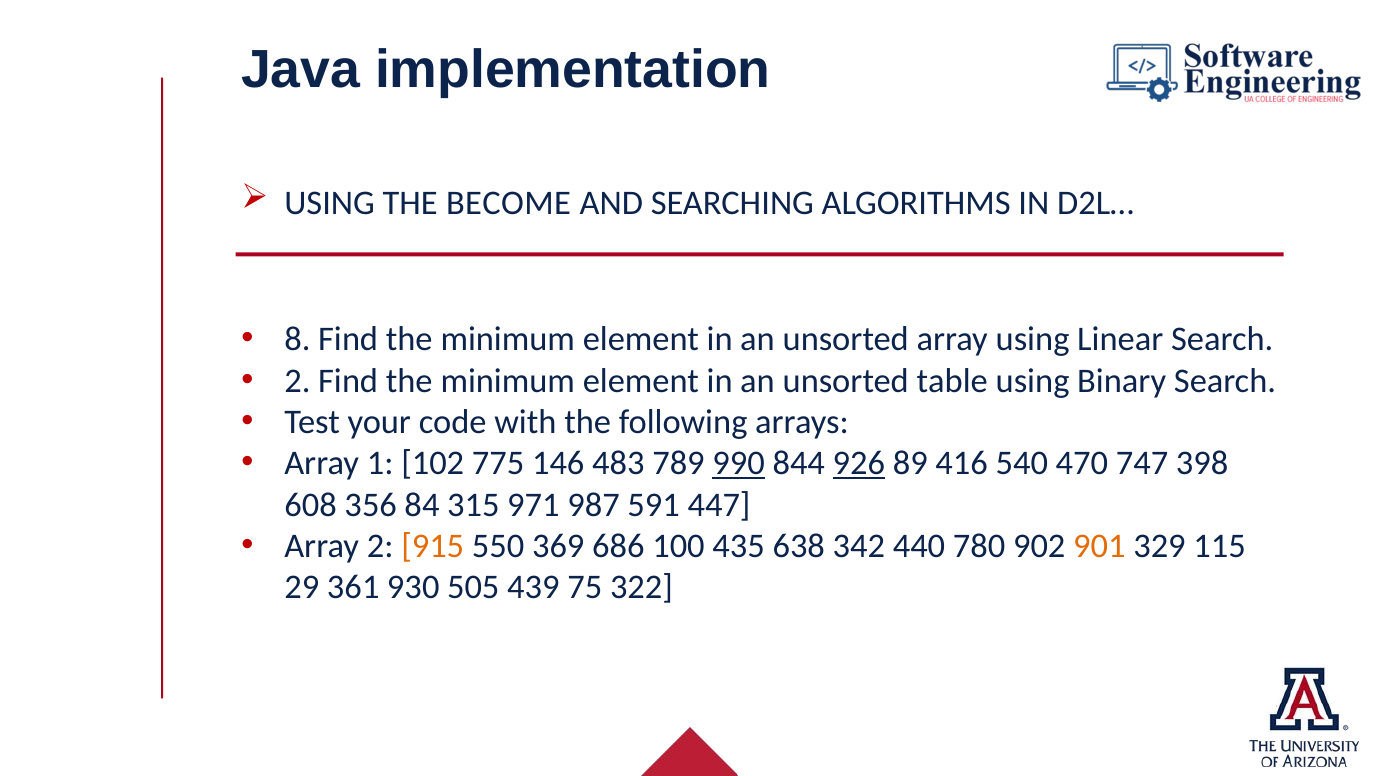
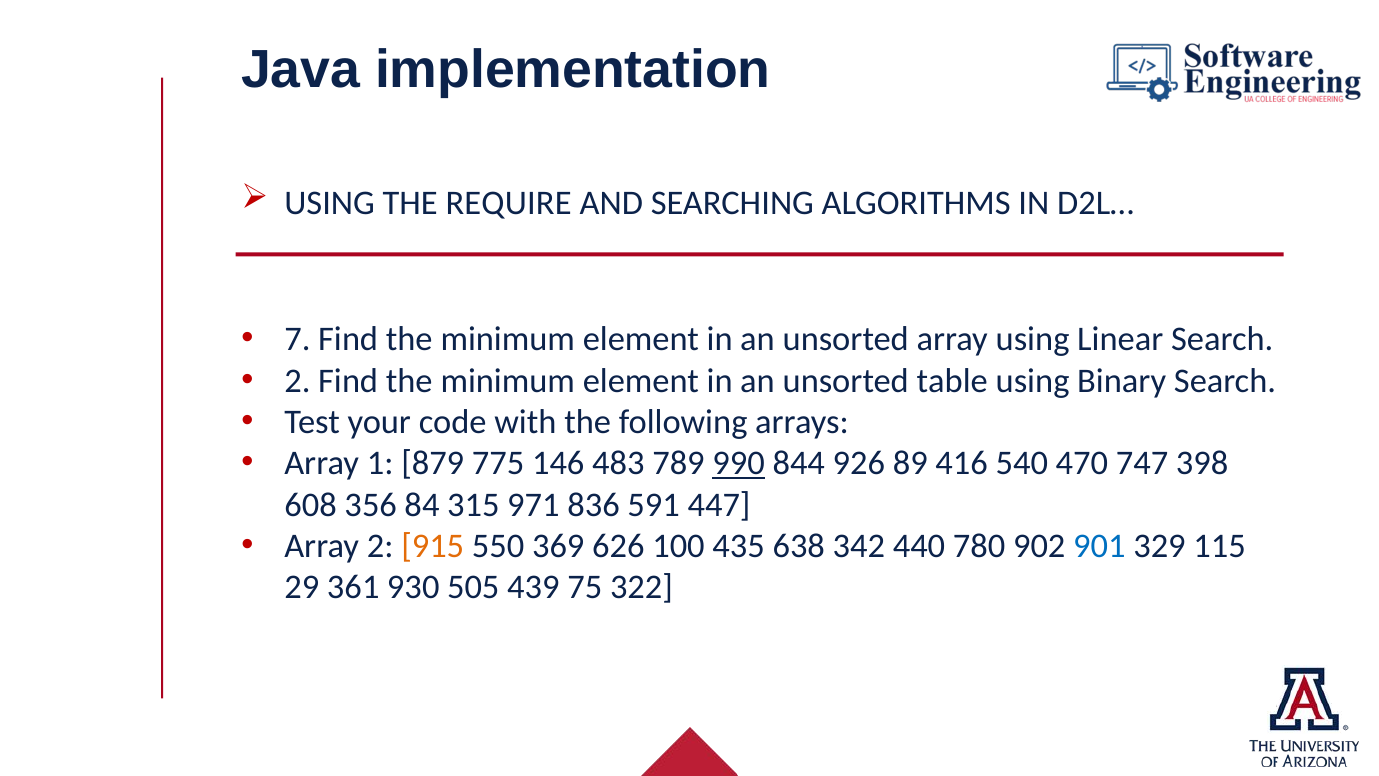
BECOME: BECOME -> REQUIRE (509, 203)
8: 8 -> 7 (297, 339)
102: 102 -> 879 (433, 463)
926 underline: present -> none (859, 463)
987: 987 -> 836 (594, 505)
686: 686 -> 626 (618, 546)
901 colour: orange -> blue (1099, 546)
